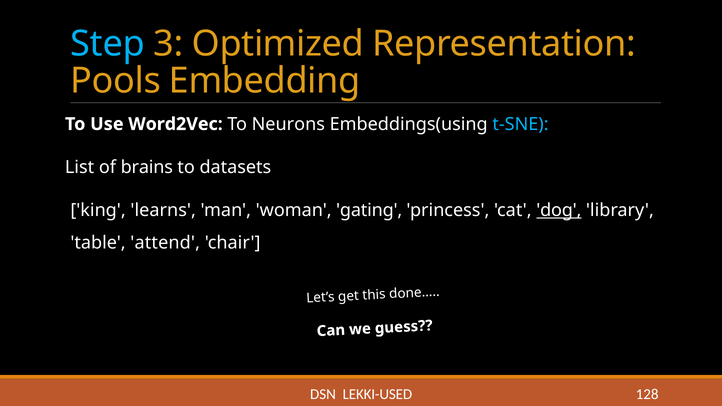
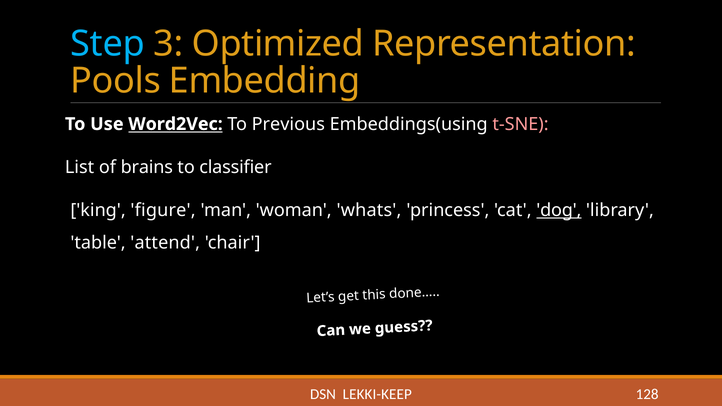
Word2Vec underline: none -> present (176, 124)
Neurons: Neurons -> Previous (288, 124)
t-SNE colour: light blue -> pink (521, 124)
datasets: datasets -> classifier (235, 167)
learns: learns -> figure (163, 210)
gating: gating -> whats (369, 210)
LEKKI-USED: LEKKI-USED -> LEKKI-KEEP (377, 394)
